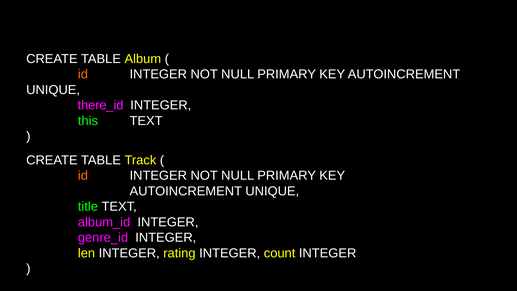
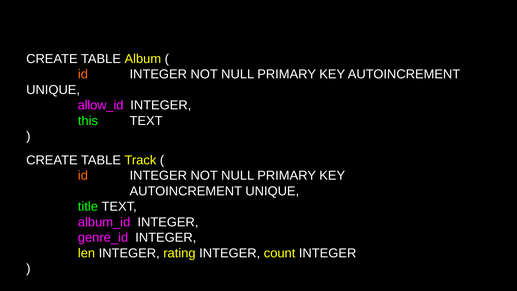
there_id: there_id -> allow_id (101, 105)
